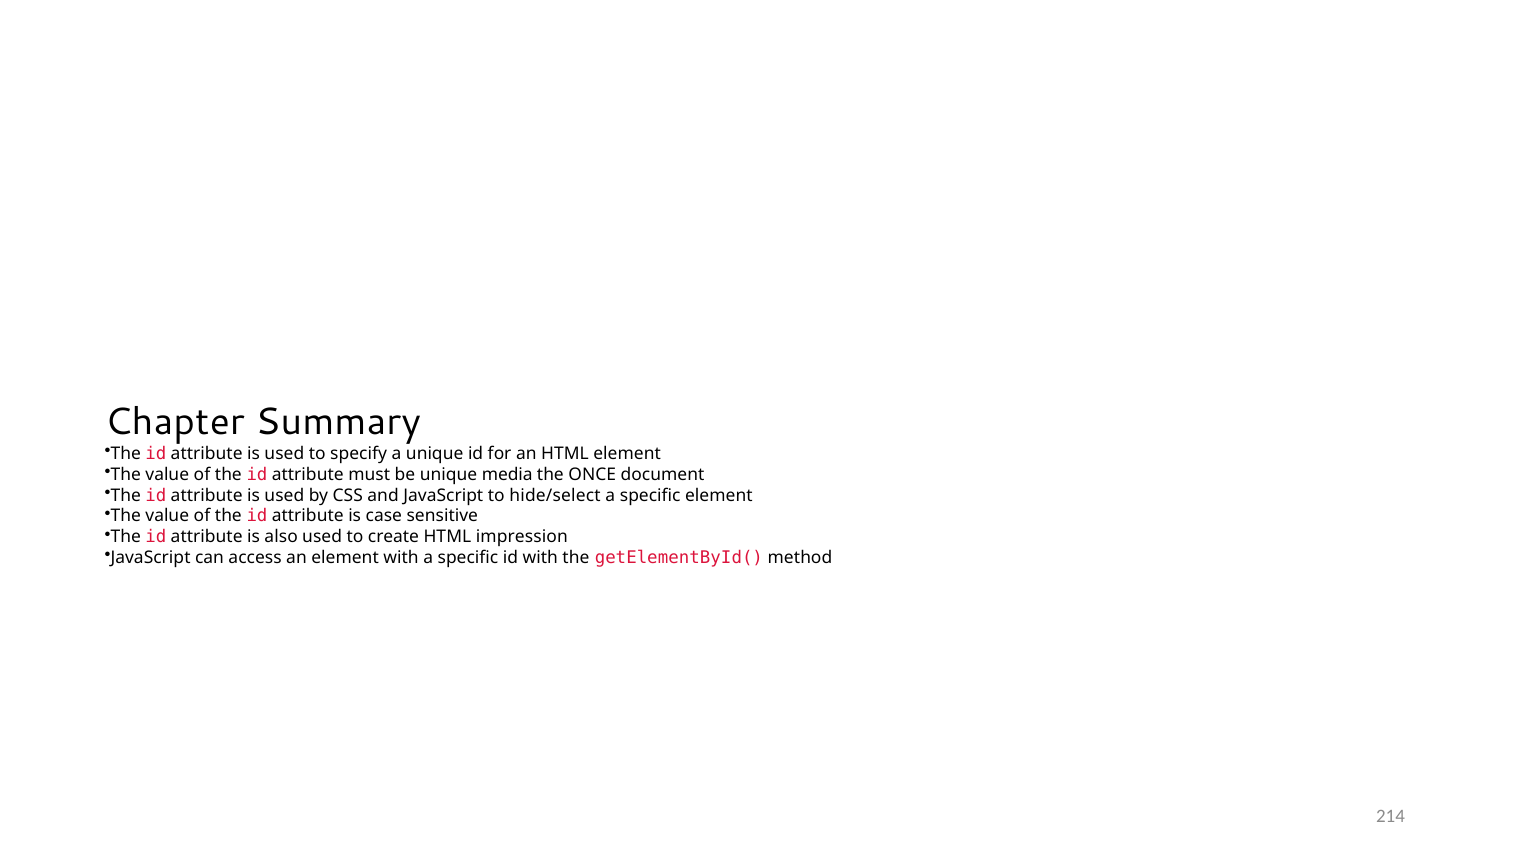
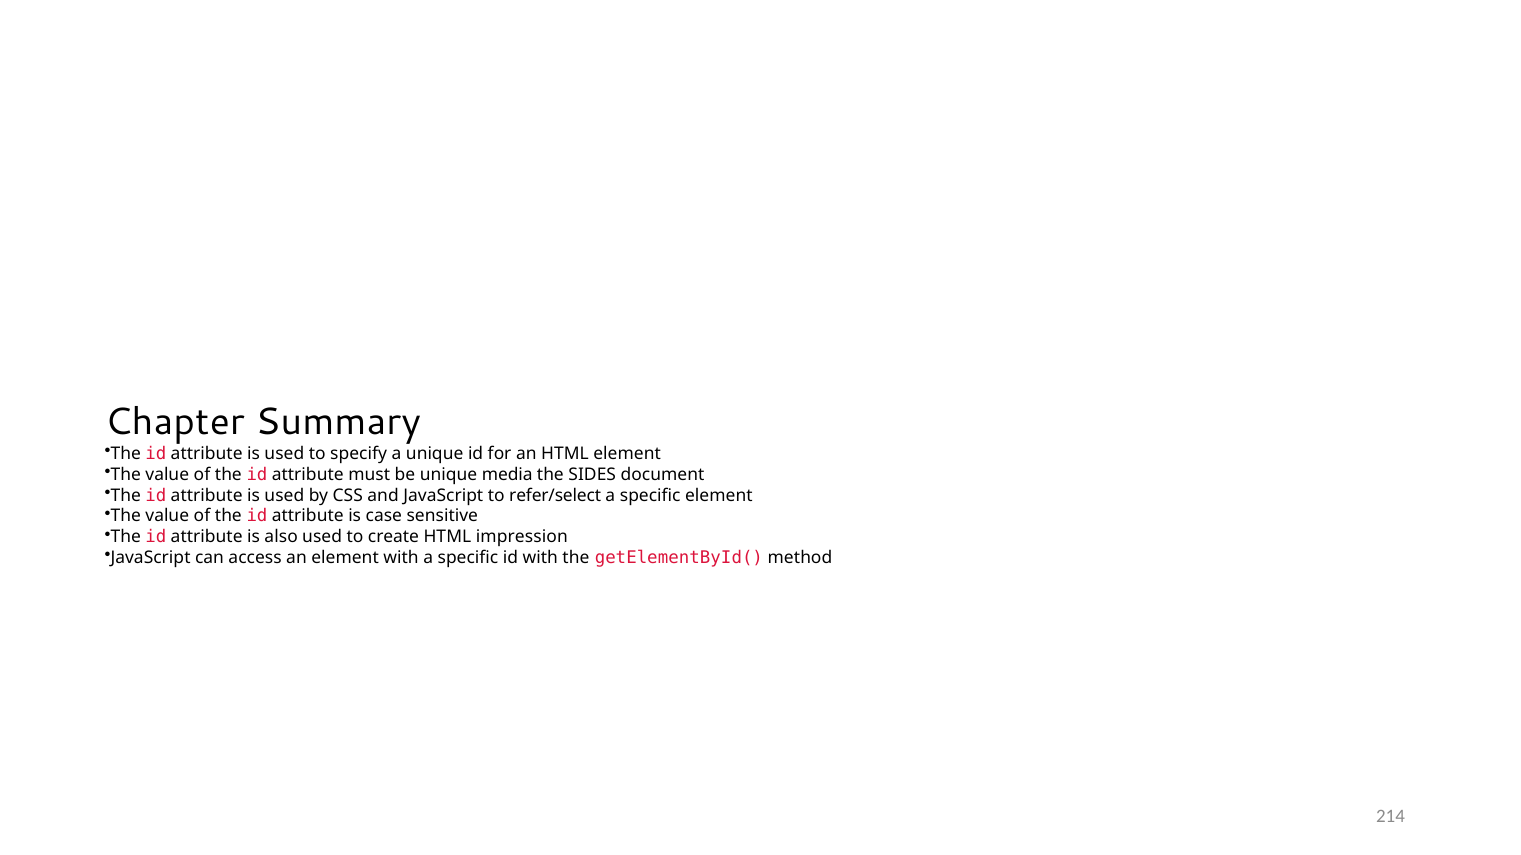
ONCE: ONCE -> SIDES (592, 475)
hide/select: hide/select -> refer/select (555, 496)
